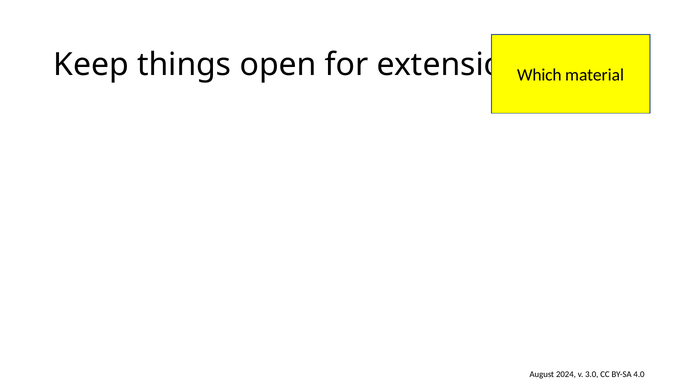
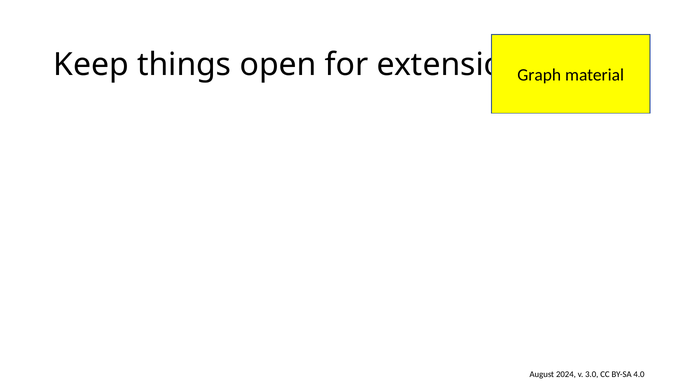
Which: Which -> Graph (539, 75)
